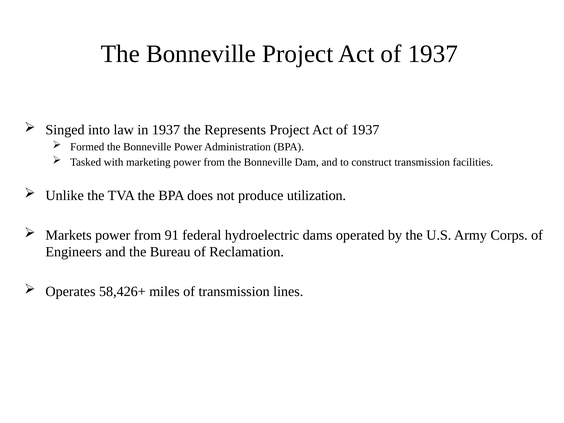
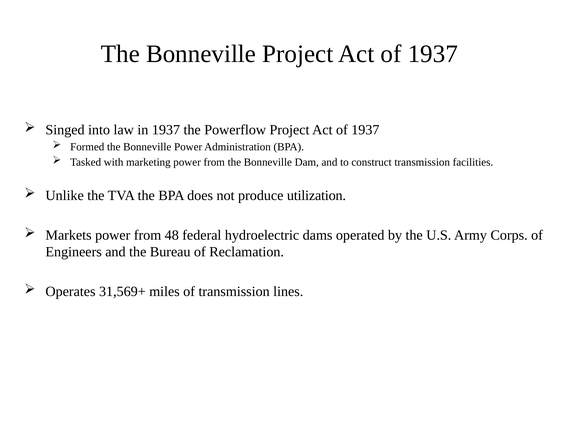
Represents: Represents -> Powerflow (235, 130)
91: 91 -> 48 (172, 235)
58,426+: 58,426+ -> 31,569+ (122, 291)
